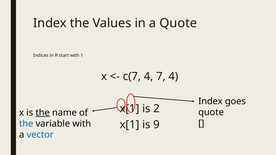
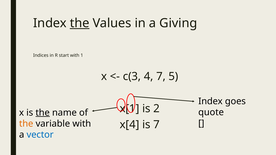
the underline: none -> present (80, 23)
a Quote: Quote -> Giving (178, 23)
c(7: c(7 -> c(3 (132, 76)
7 4: 4 -> 5 (173, 76)
the colour: blue -> orange (26, 124)
x[1: x[1 -> x[4 (129, 125)
is 9: 9 -> 7 (157, 125)
